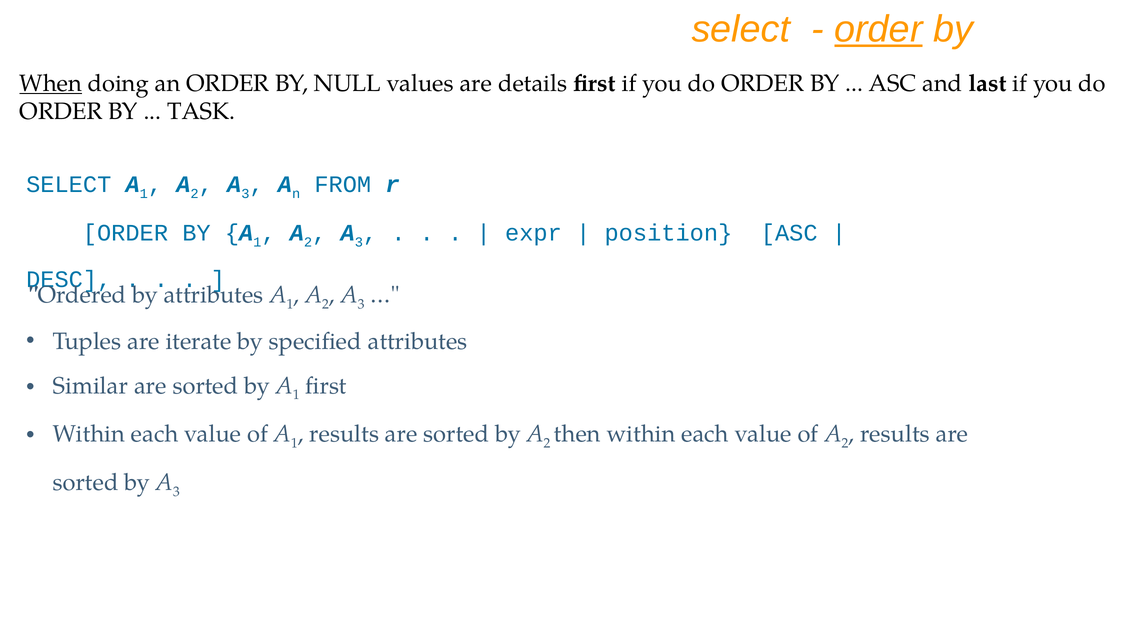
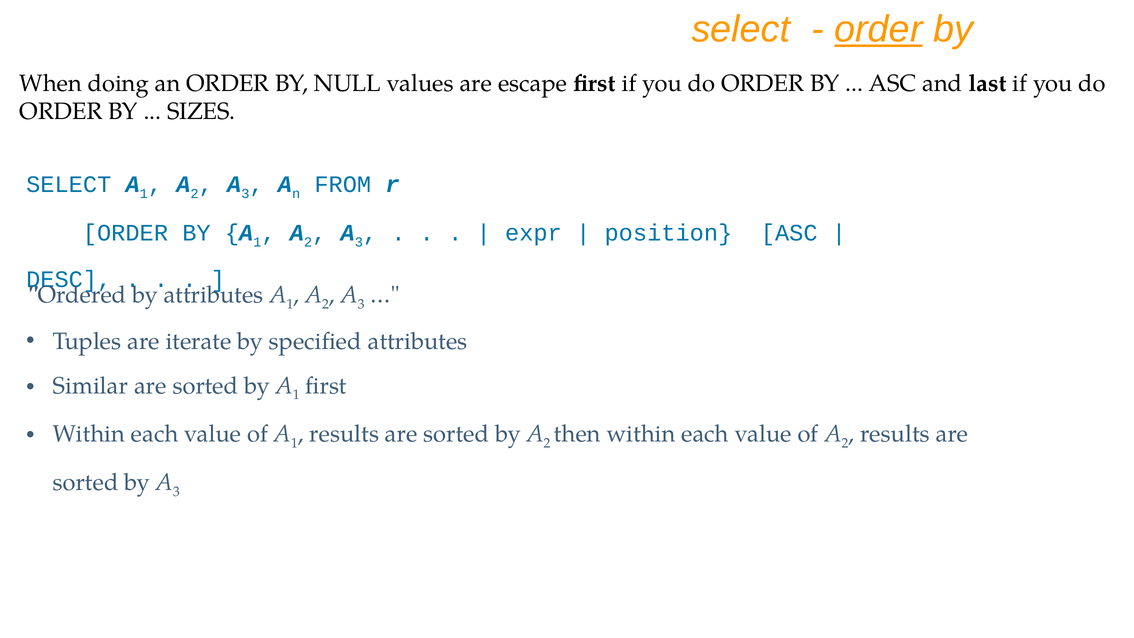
When underline: present -> none (51, 83)
details: details -> escape (533, 83)
TASK: TASK -> SIZES (201, 112)
